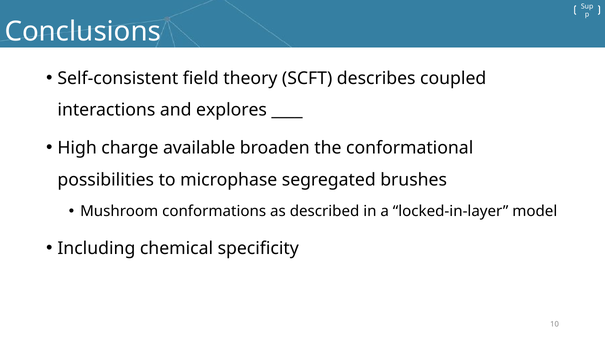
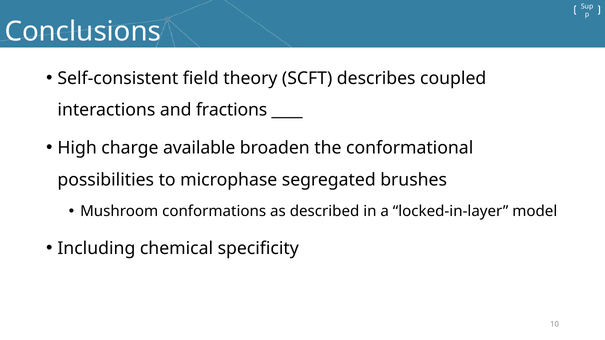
explores: explores -> fractions (232, 110)
